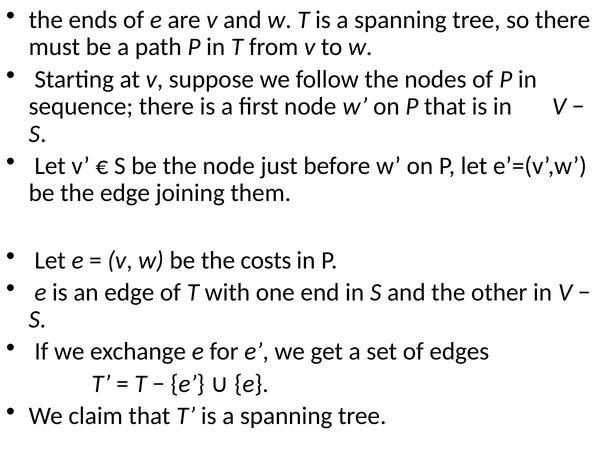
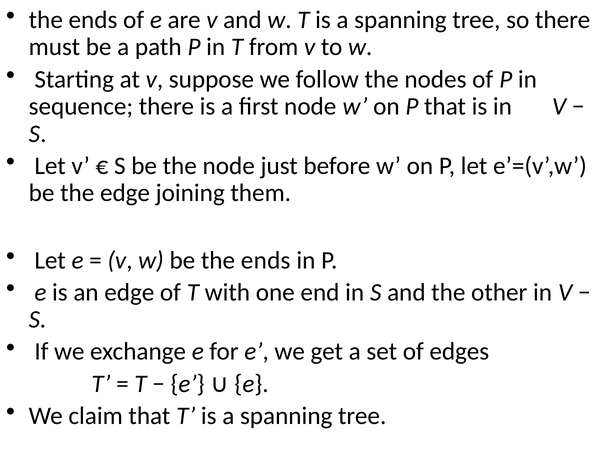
be the costs: costs -> ends (266, 260)
